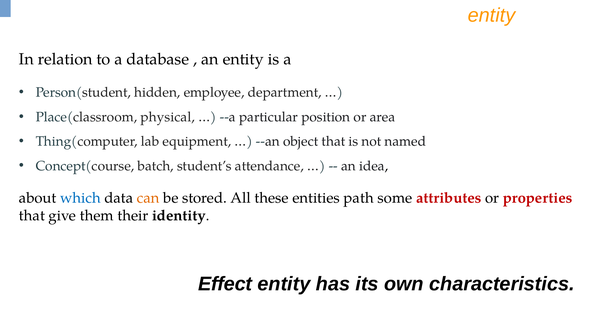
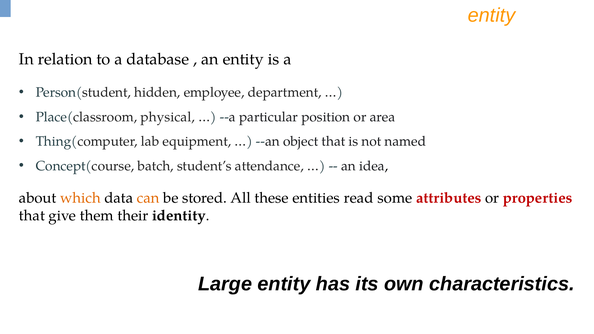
which colour: blue -> orange (80, 198)
path: path -> read (359, 198)
Effect: Effect -> Large (225, 284)
